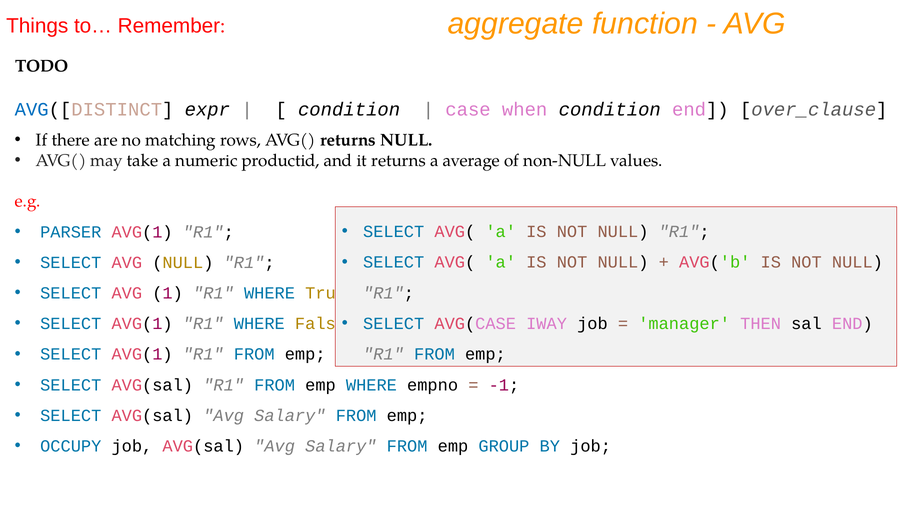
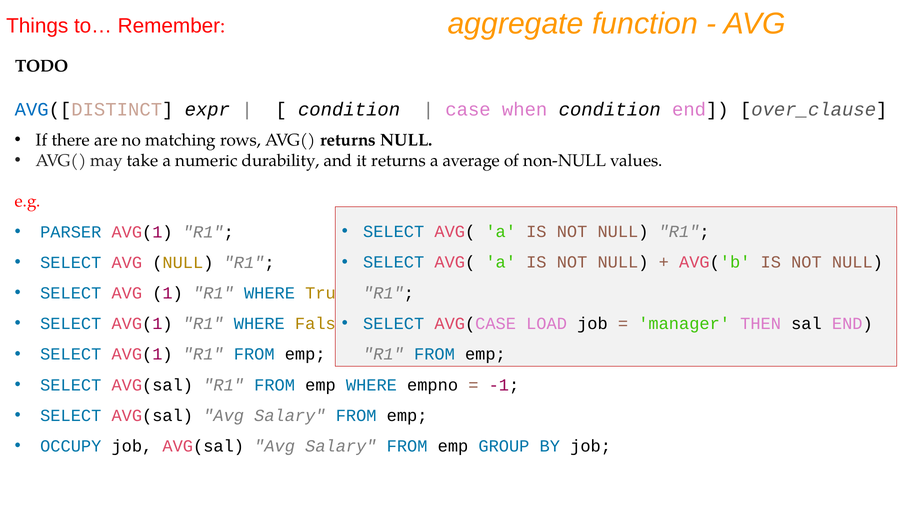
productid: productid -> durability (281, 160)
IWAY: IWAY -> LOAD (547, 323)
